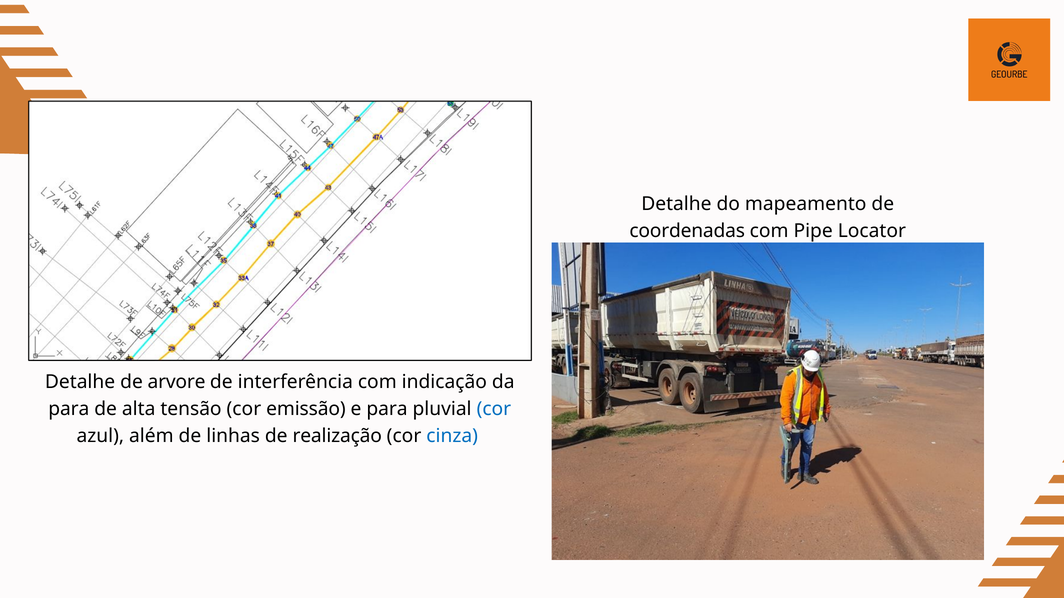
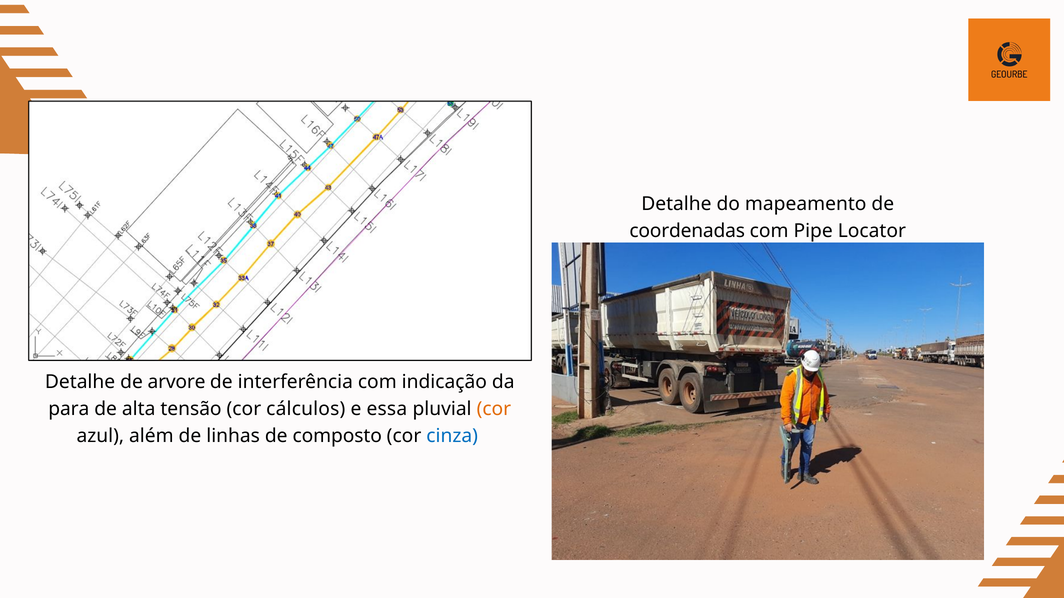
emissão: emissão -> cálculos (306, 409)
e para: para -> essa (387, 409)
cor colour: blue -> orange (494, 409)
realização: realização -> composto (337, 436)
